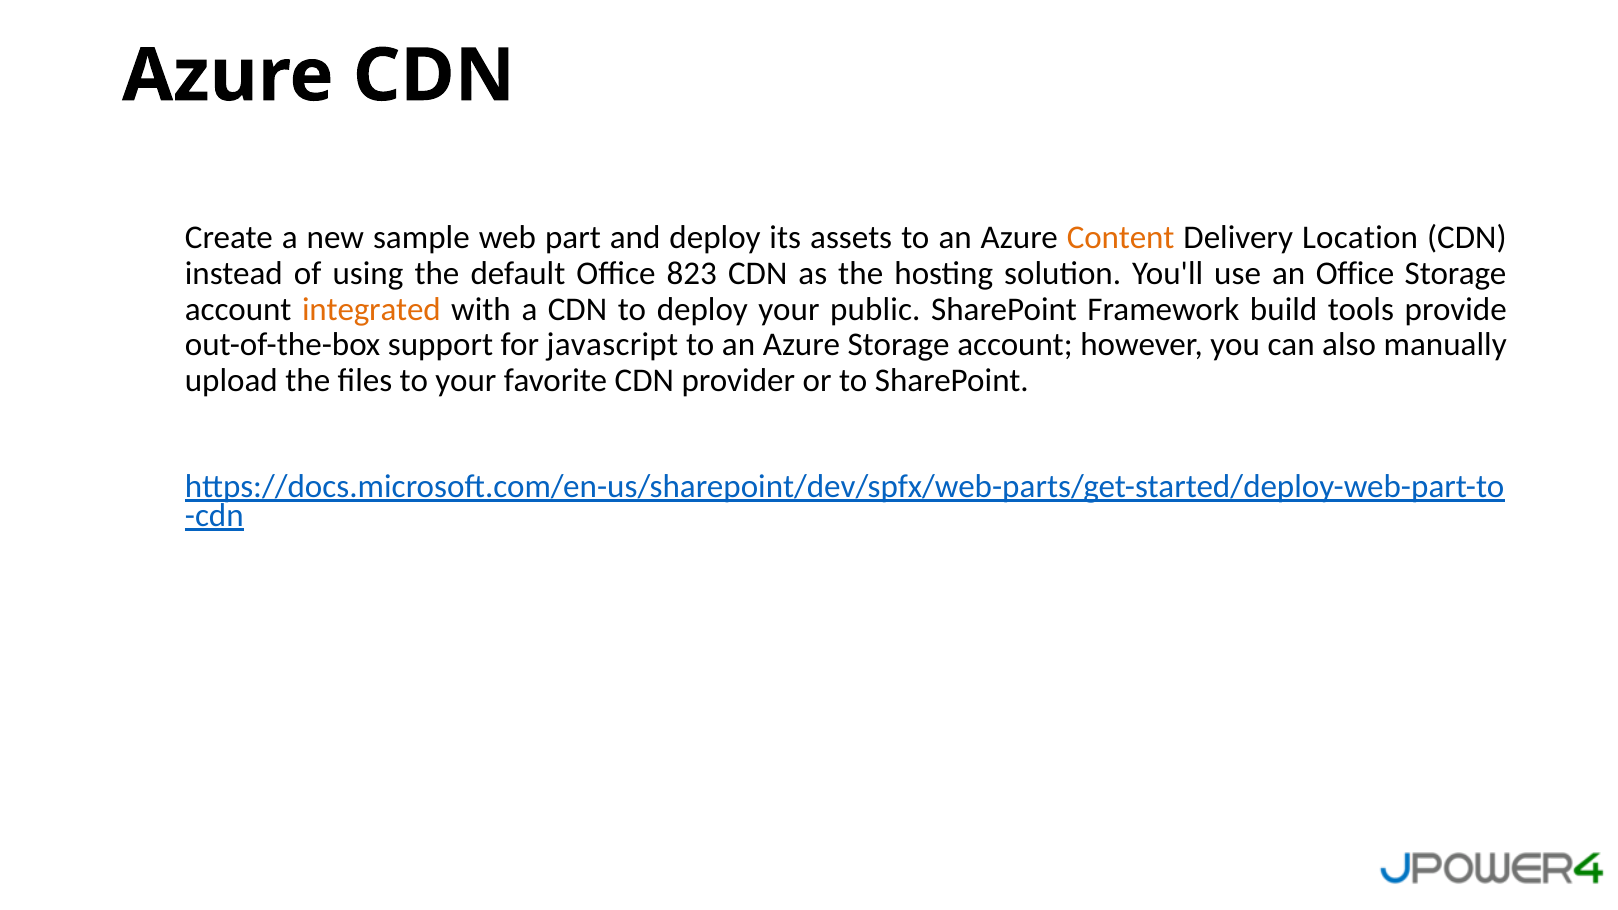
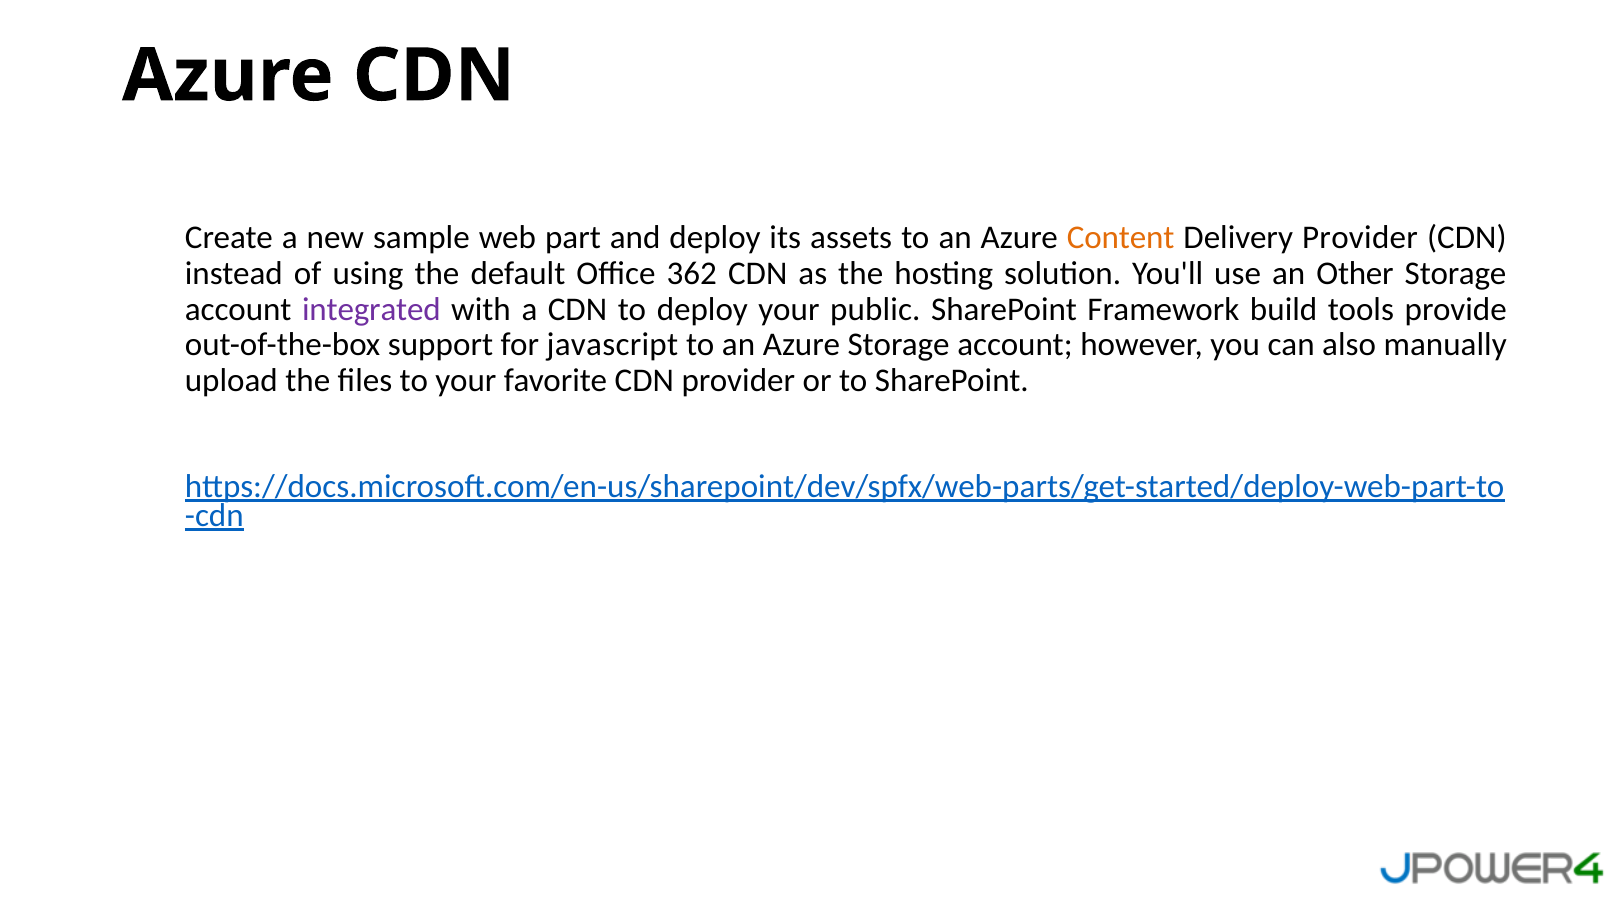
Delivery Location: Location -> Provider (1360, 238)
823: 823 -> 362 (692, 274)
an Office: Office -> Other (1355, 274)
integrated colour: orange -> purple (371, 309)
